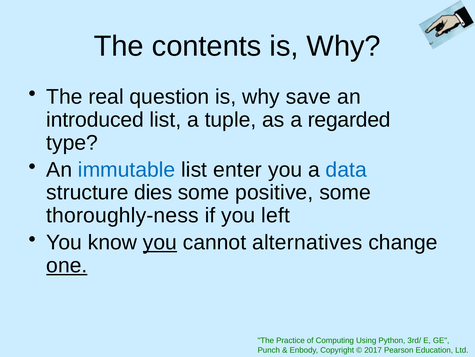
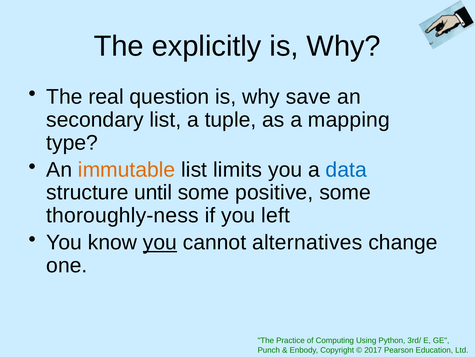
contents: contents -> explicitly (207, 46)
introduced: introduced -> secondary (95, 120)
regarded: regarded -> mapping (349, 120)
immutable colour: blue -> orange (127, 169)
enter: enter -> limits (238, 169)
dies: dies -> until (153, 192)
one underline: present -> none (67, 265)
